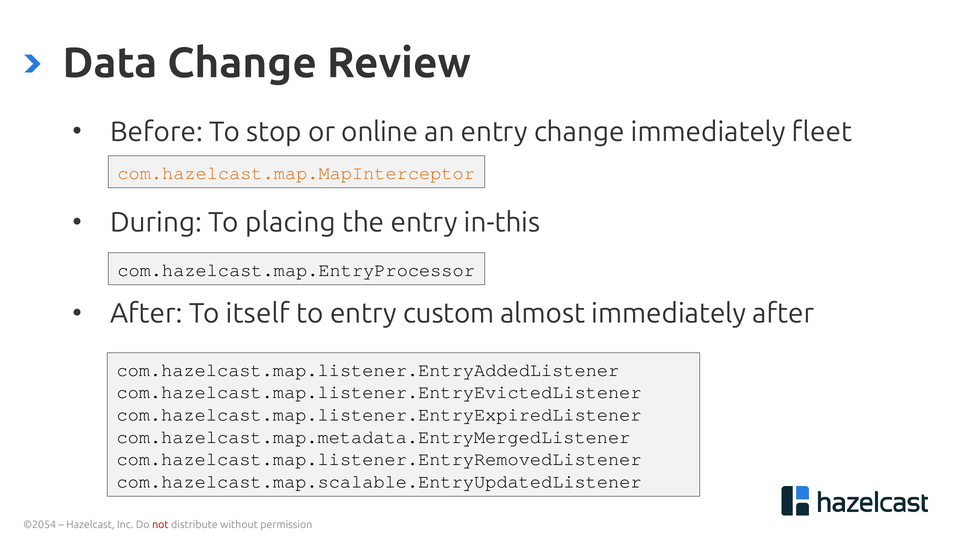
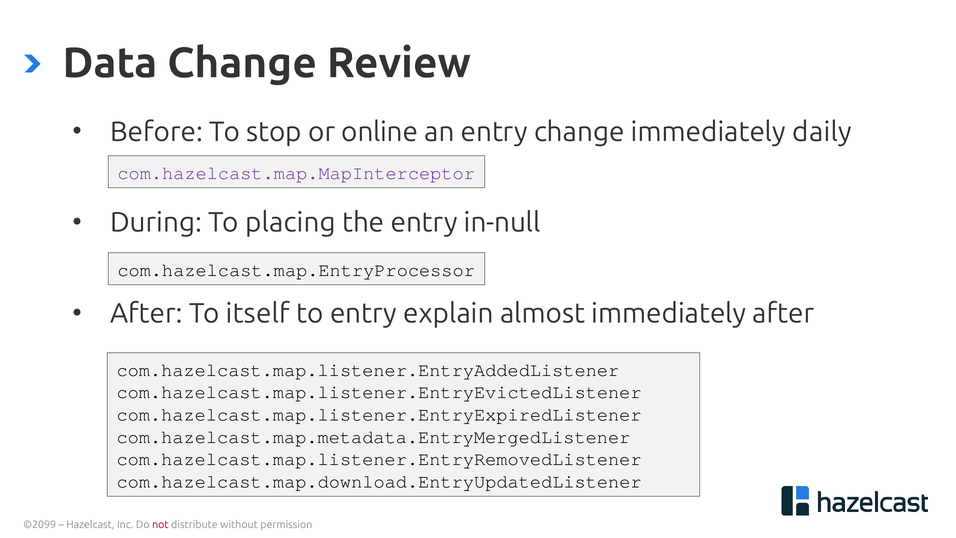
fleet: fleet -> daily (822, 132)
com.hazelcast.map.MapInterceptor colour: orange -> purple (296, 173)
in-this: in-this -> in-null (502, 223)
custom: custom -> explain (448, 314)
com.hazelcast.map.scalable.EntryUpdatedListener: com.hazelcast.map.scalable.EntryUpdatedListener -> com.hazelcast.map.download.EntryUpdatedListener (379, 481)
©2054: ©2054 -> ©2099 (40, 525)
